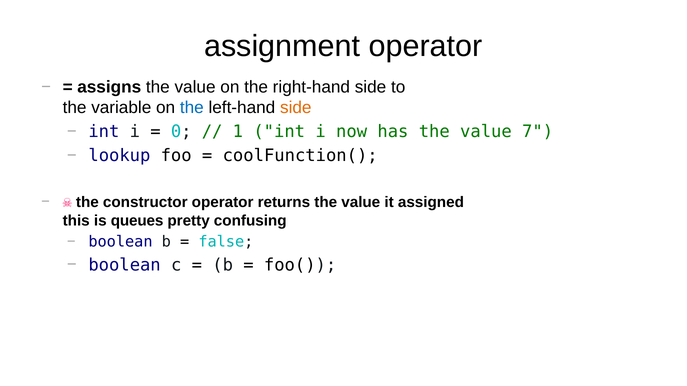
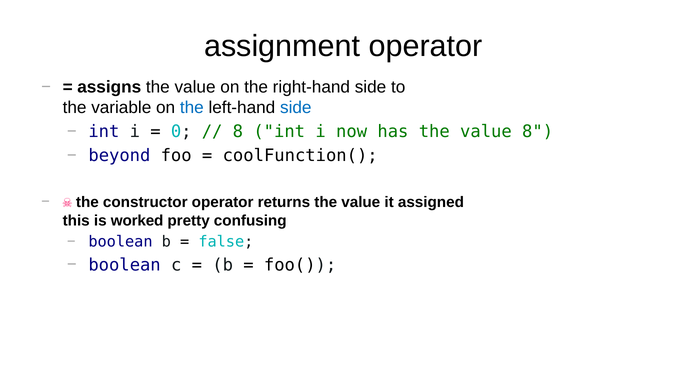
side colour: orange -> blue (296, 108)
1: 1 -> 8 (238, 132)
value 7: 7 -> 8 (538, 132)
lookup: lookup -> beyond (119, 156)
queues: queues -> worked (137, 221)
